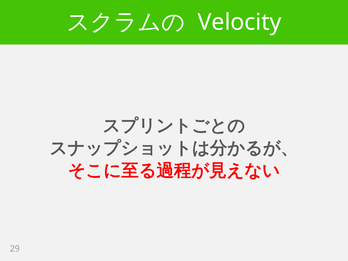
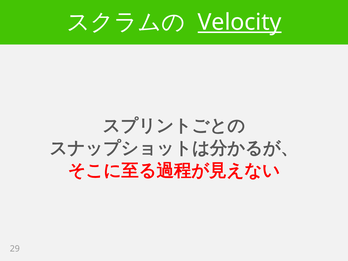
Velocity underline: none -> present (240, 22)
